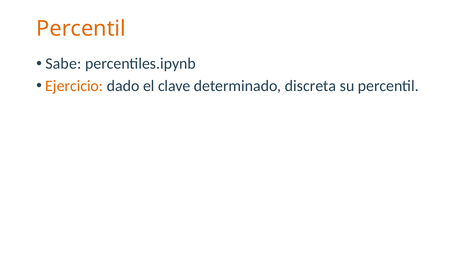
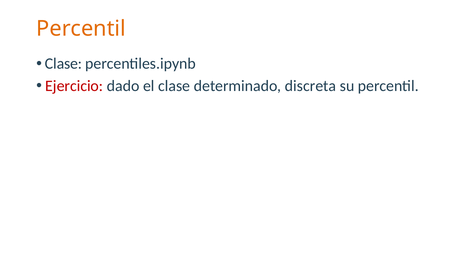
Sabe: Sabe -> Clase (64, 64)
Ejercicio colour: orange -> red (74, 86)
el clave: clave -> clase (174, 86)
